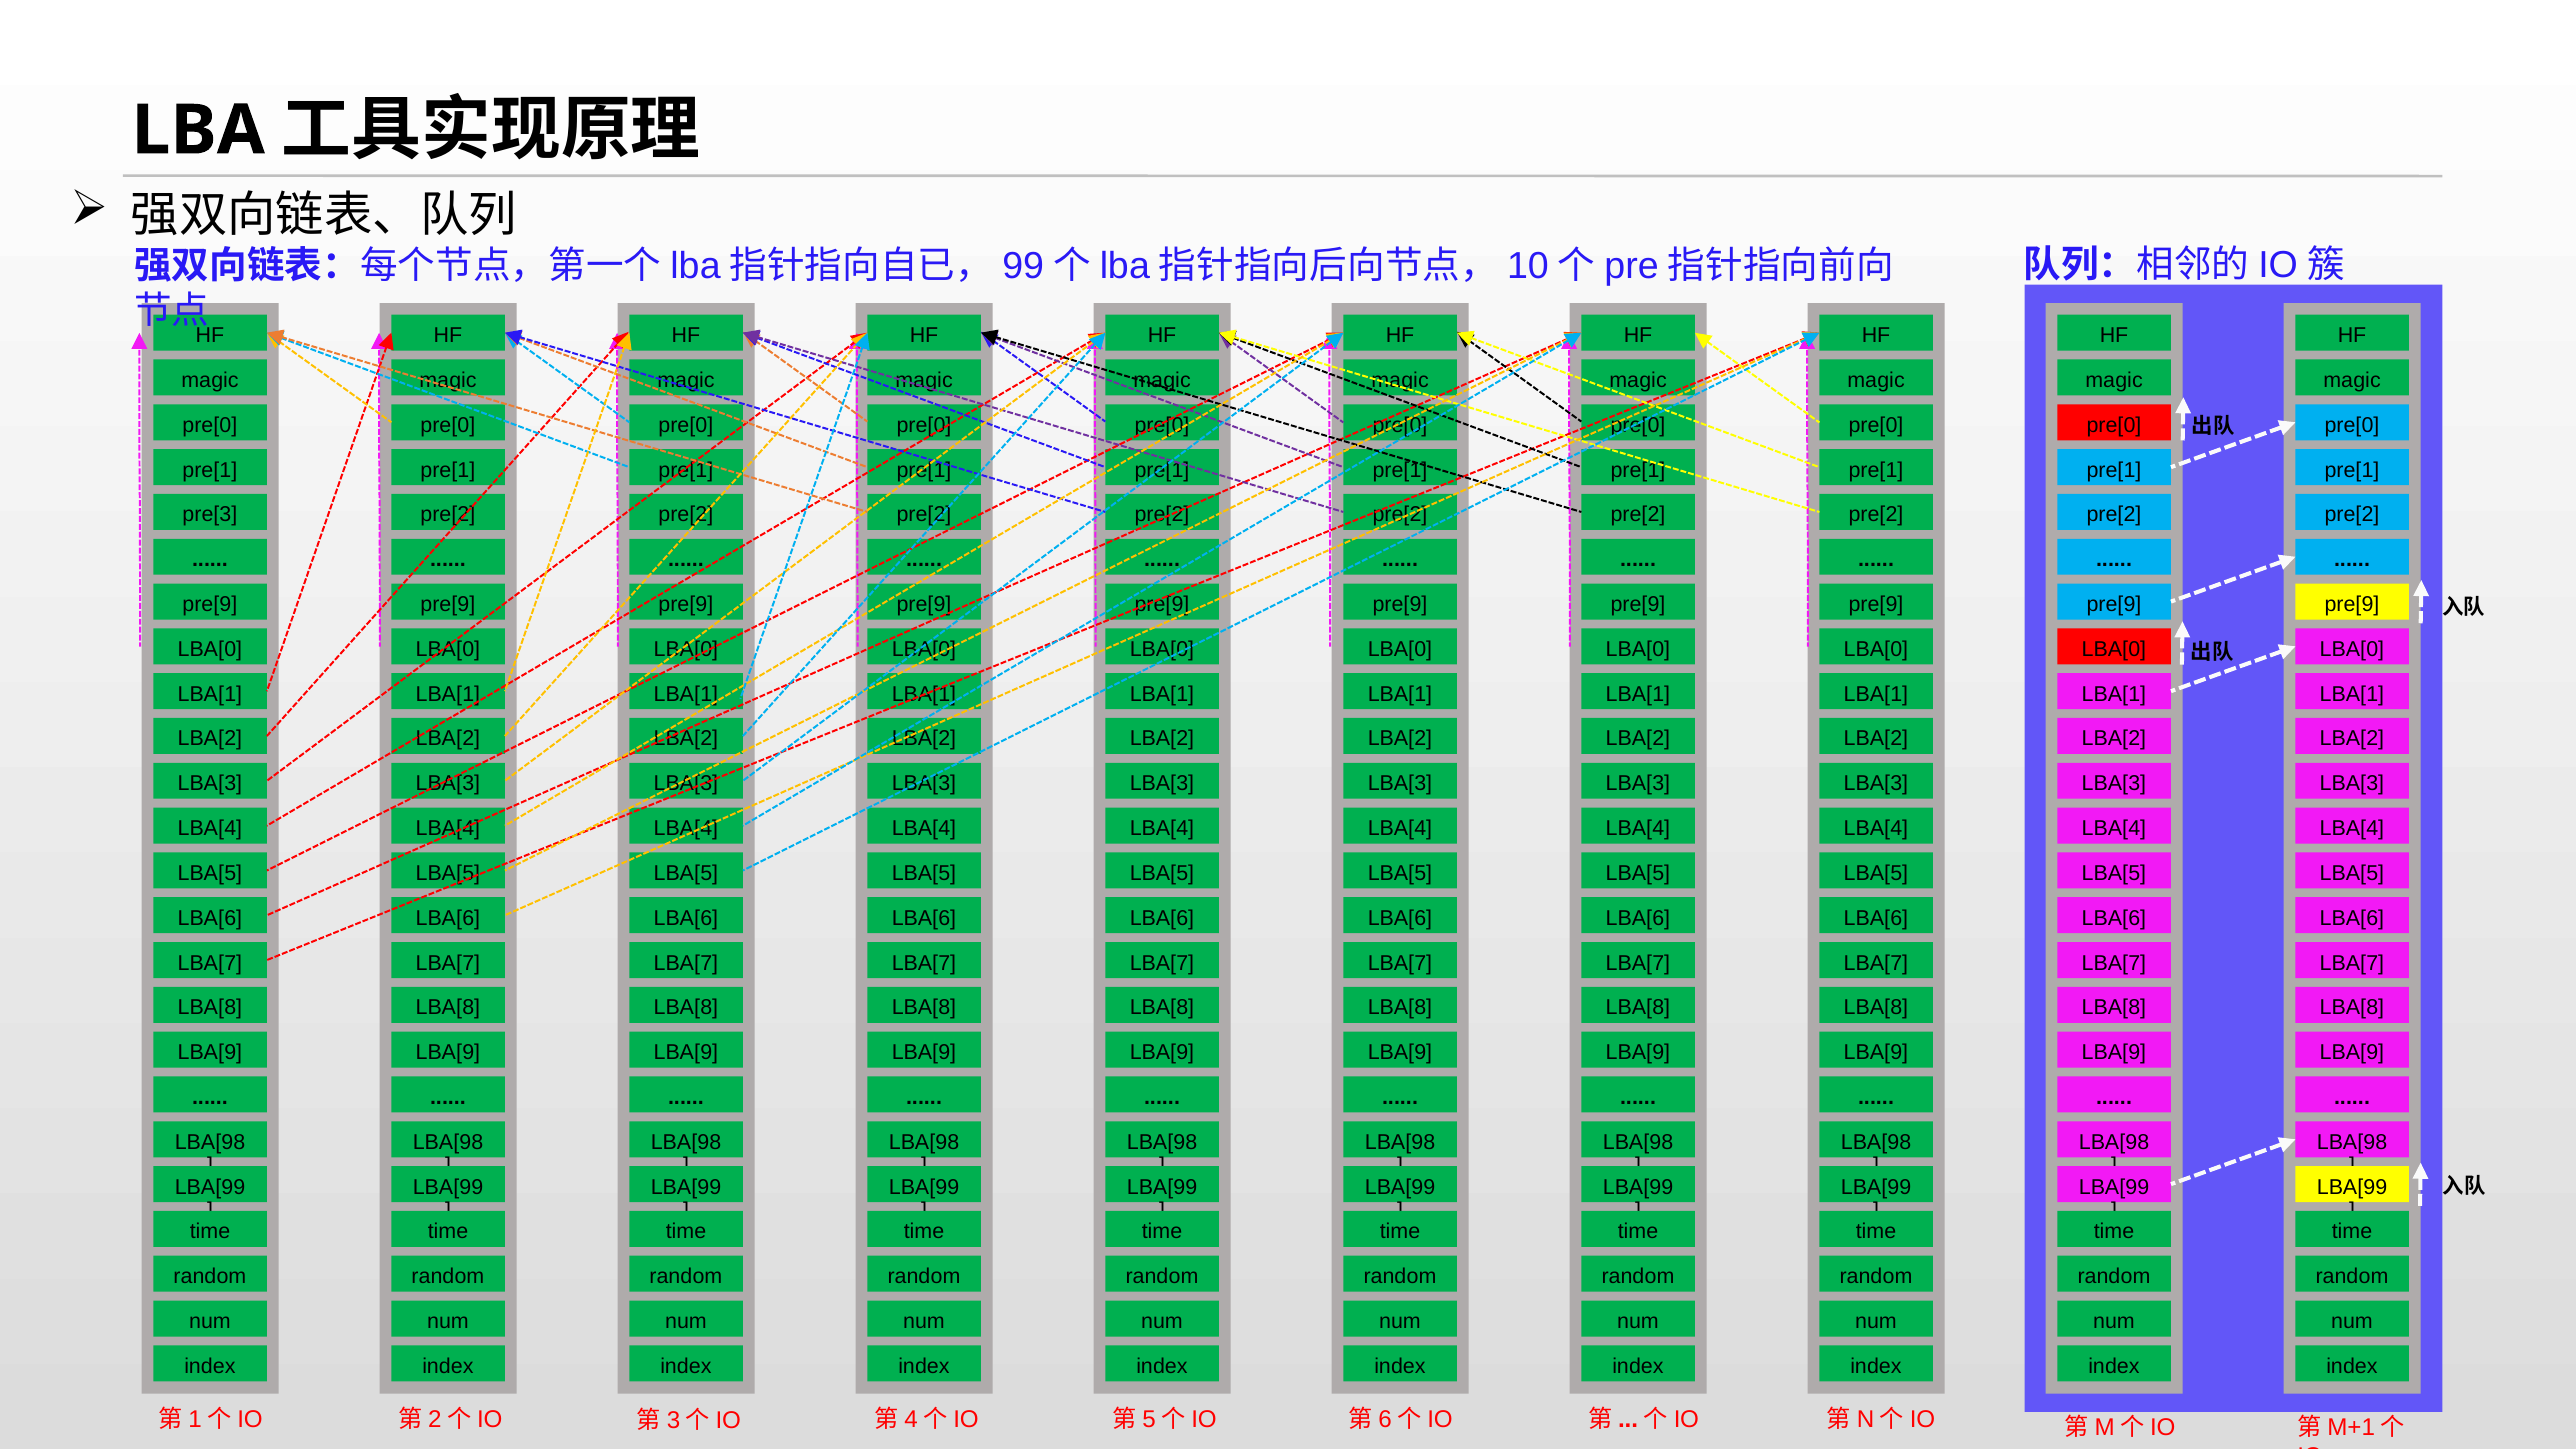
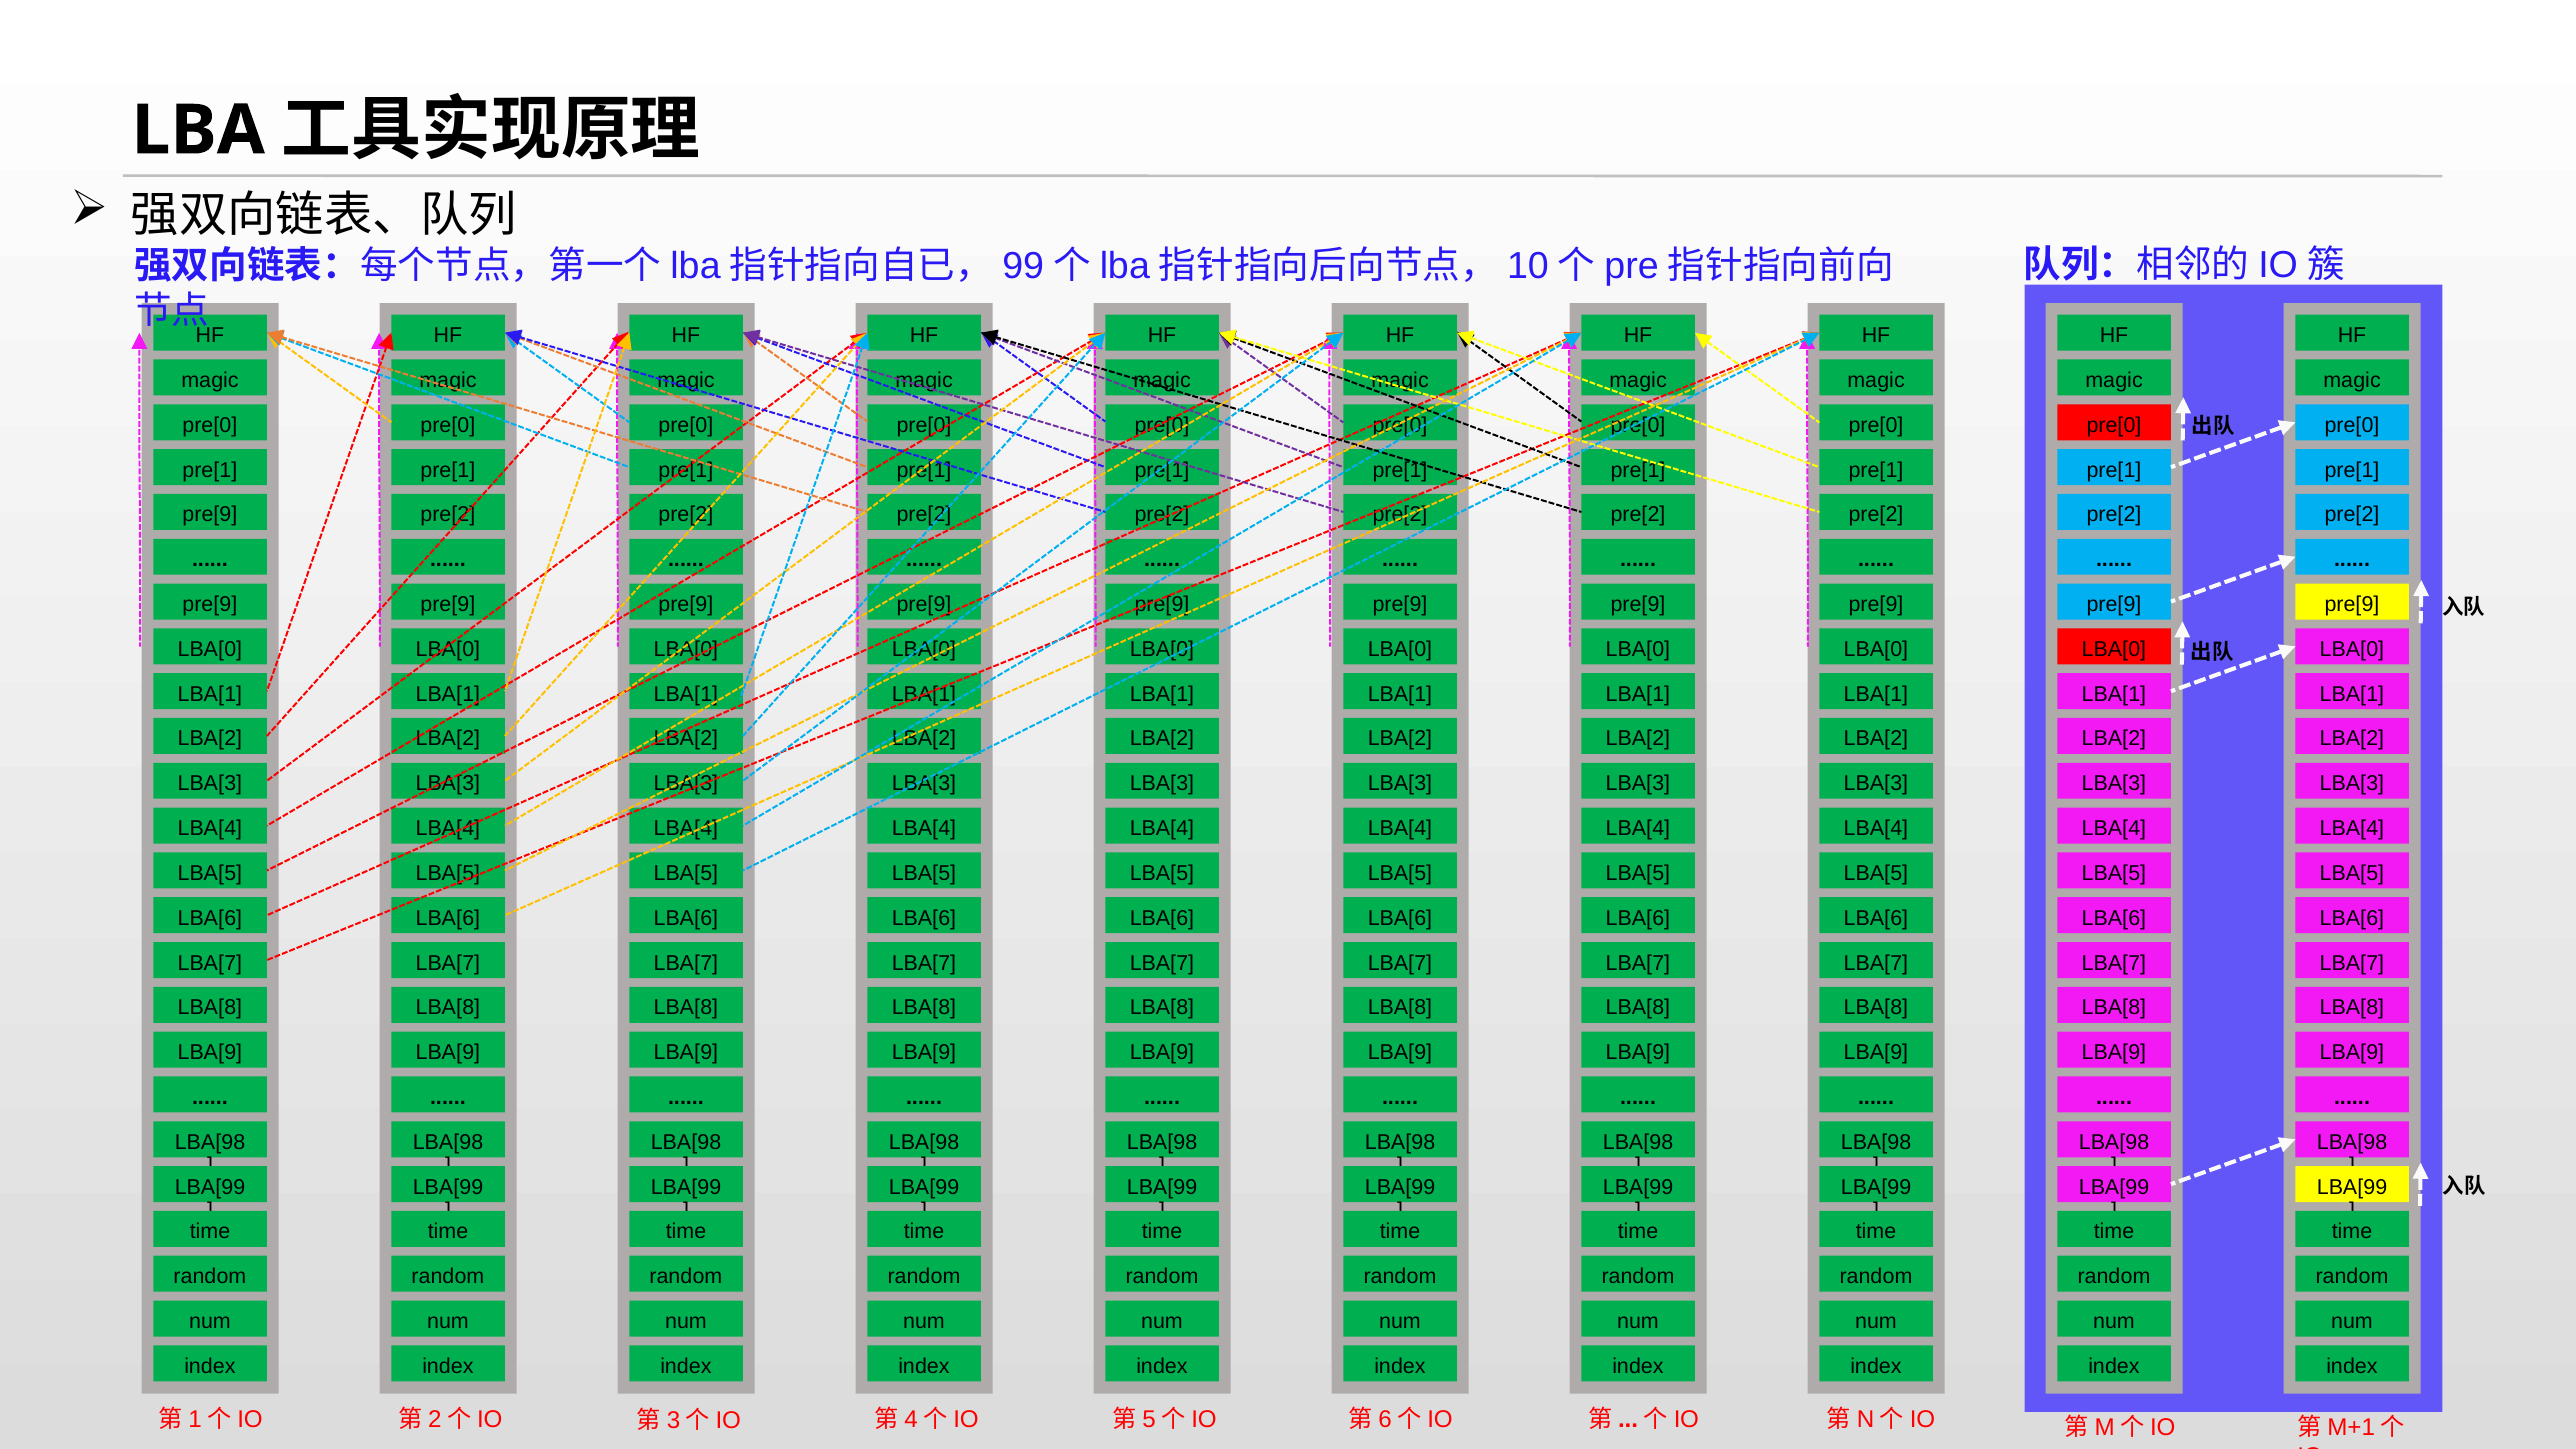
pre[3: pre[3 -> pre[9 (210, 515)
